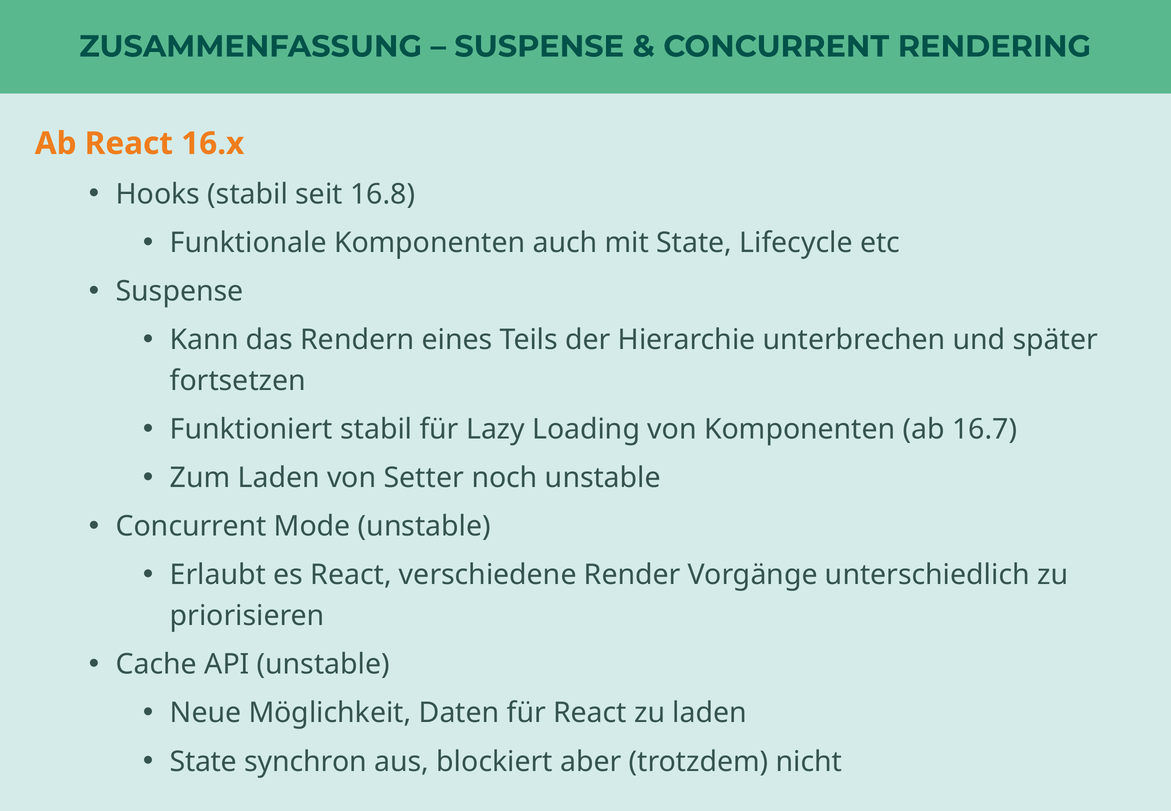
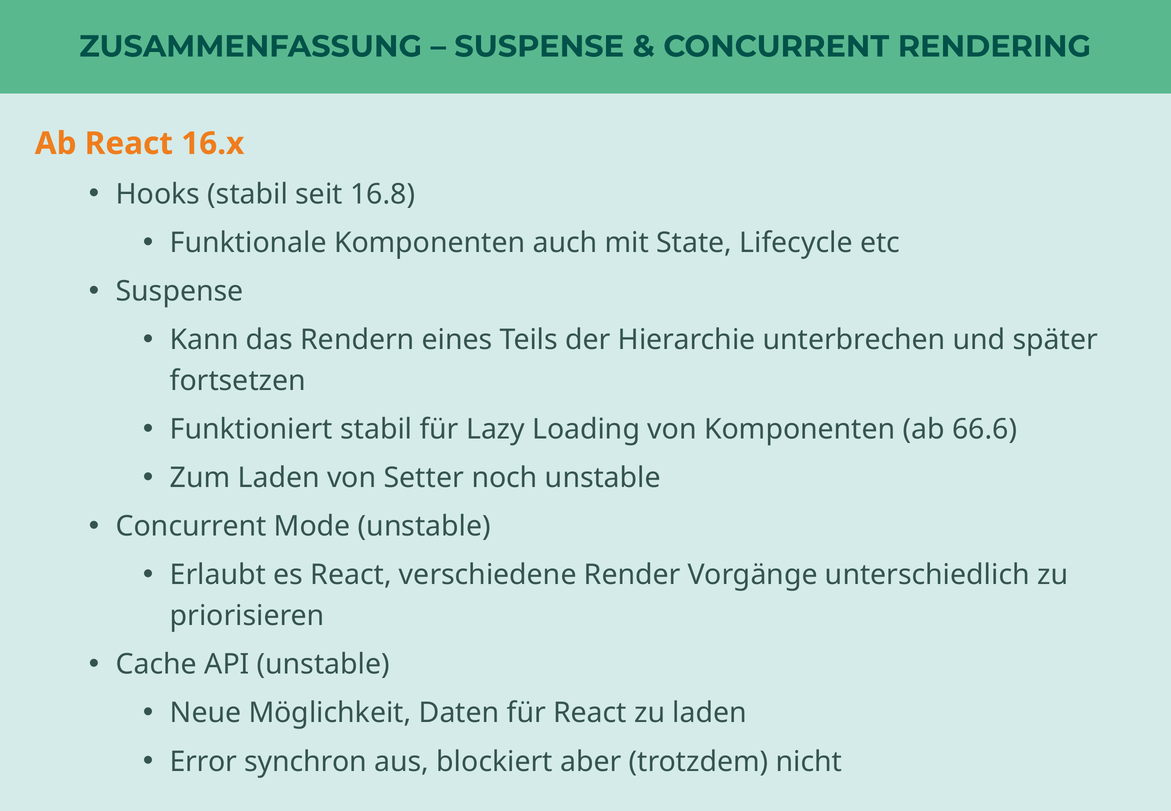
16.7: 16.7 -> 66.6 (985, 429)
State: State -> Error (203, 761)
